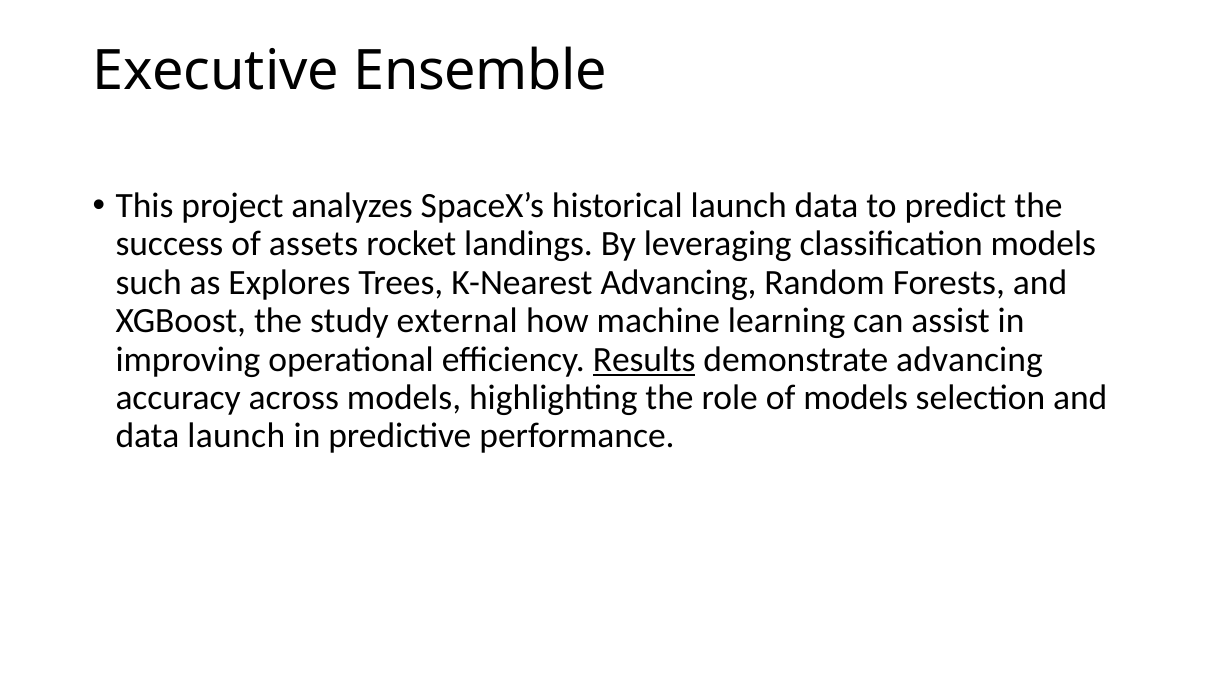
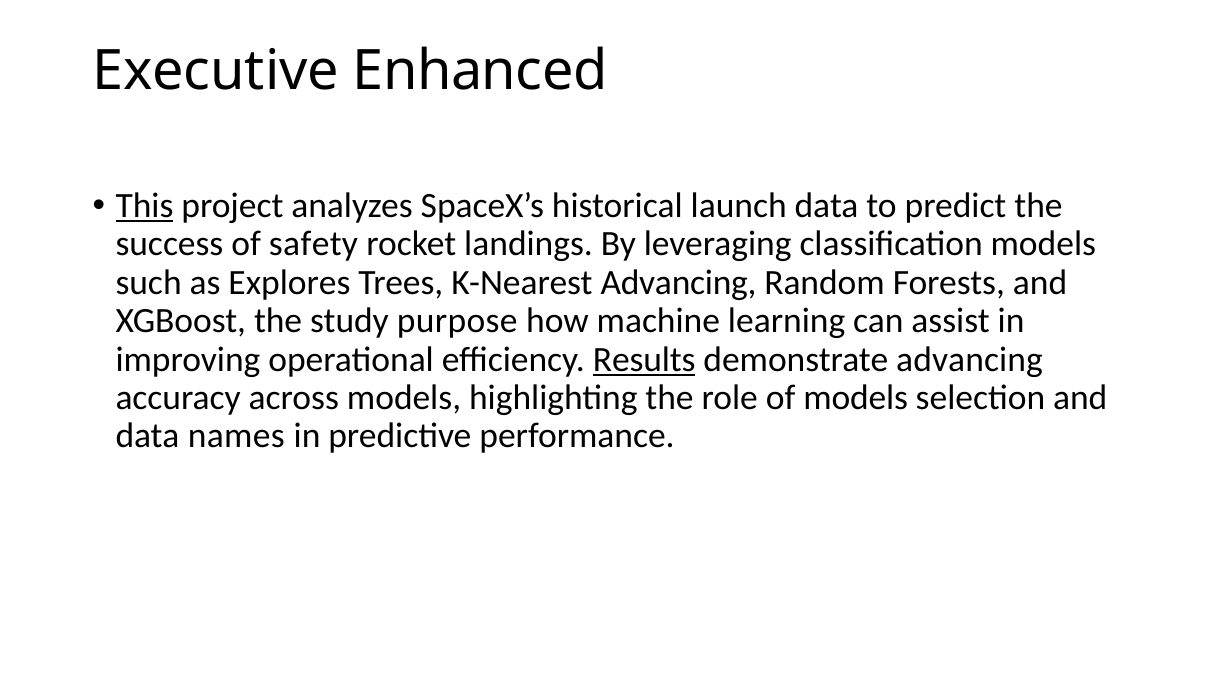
Ensemble: Ensemble -> Enhanced (480, 71)
This underline: none -> present (144, 206)
assets: assets -> safety (314, 244)
external: external -> purpose (457, 321)
data launch: launch -> names (236, 436)
